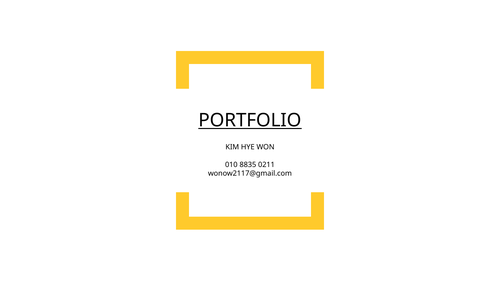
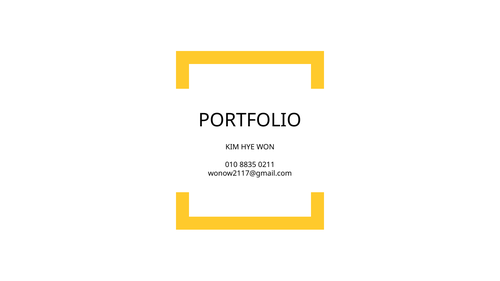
PORTFOLIO underline: present -> none (250, 120)
